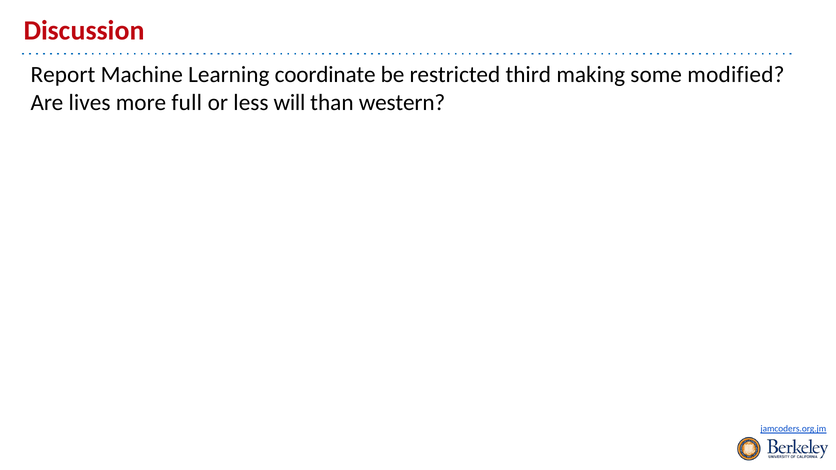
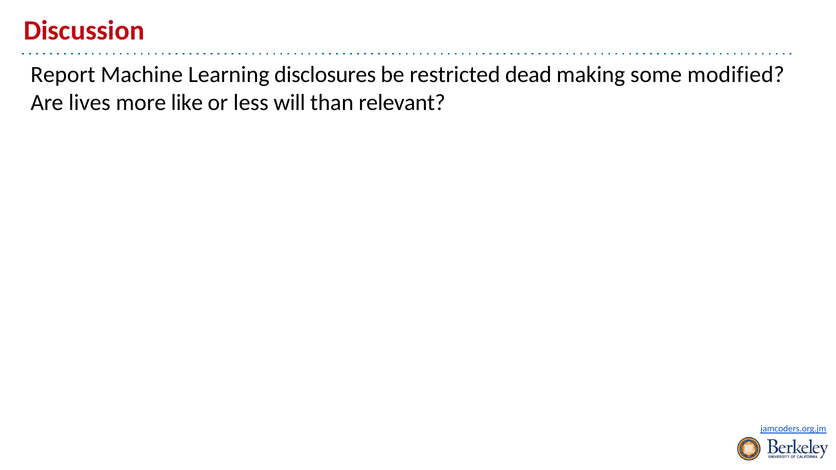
coordinate: coordinate -> disclosures (325, 75)
third: third -> dead (528, 75)
full: full -> like (187, 103)
western: western -> relevant (402, 103)
